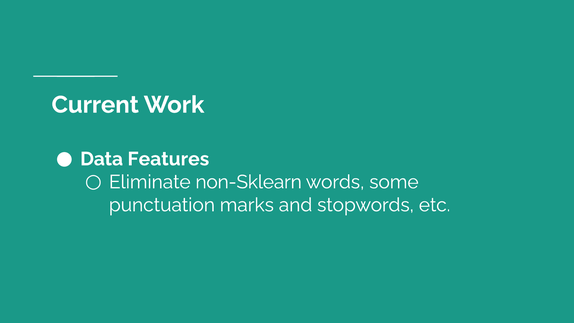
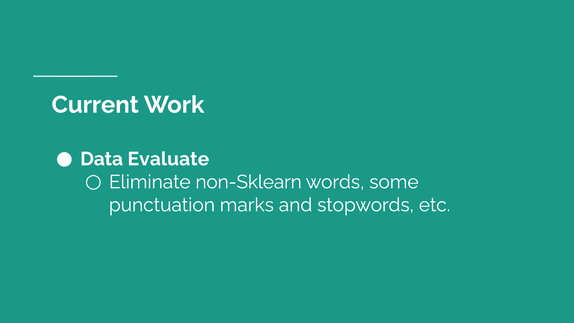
Features: Features -> Evaluate (168, 159)
